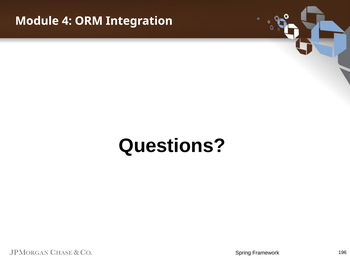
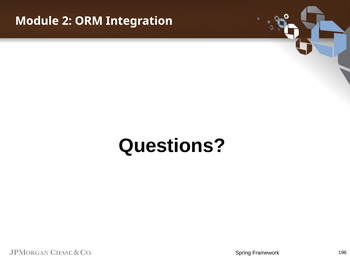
4: 4 -> 2 (67, 21)
